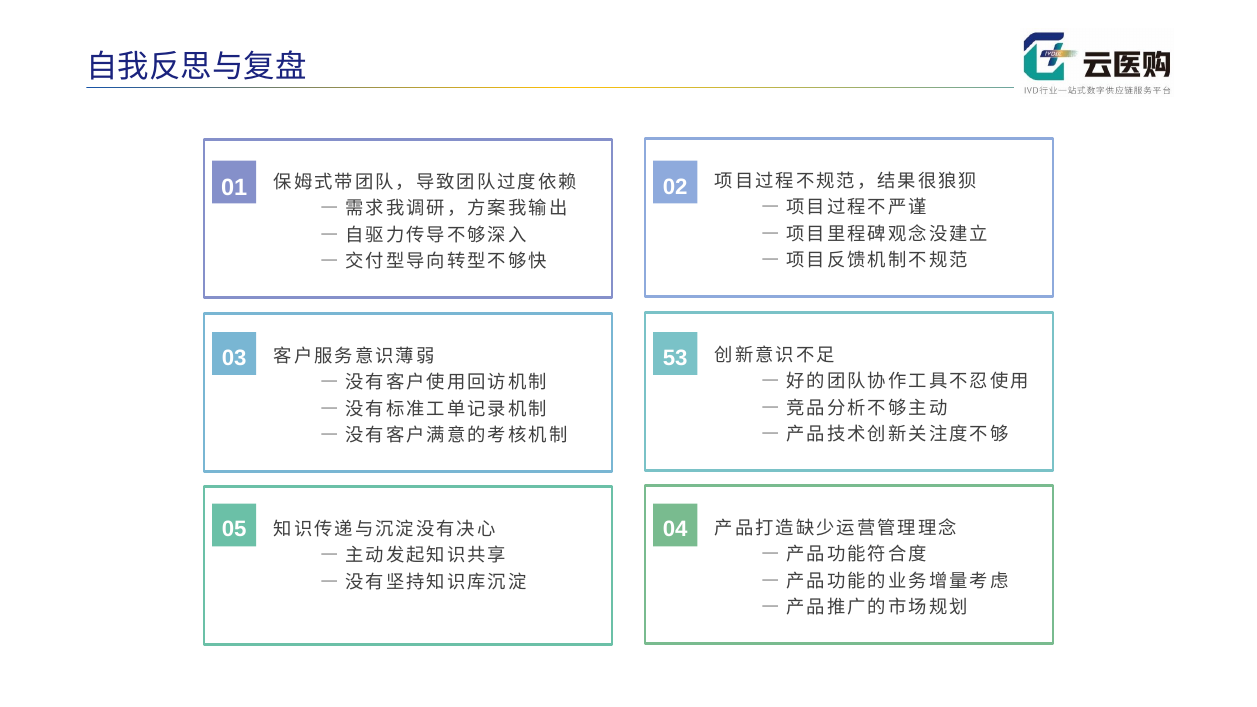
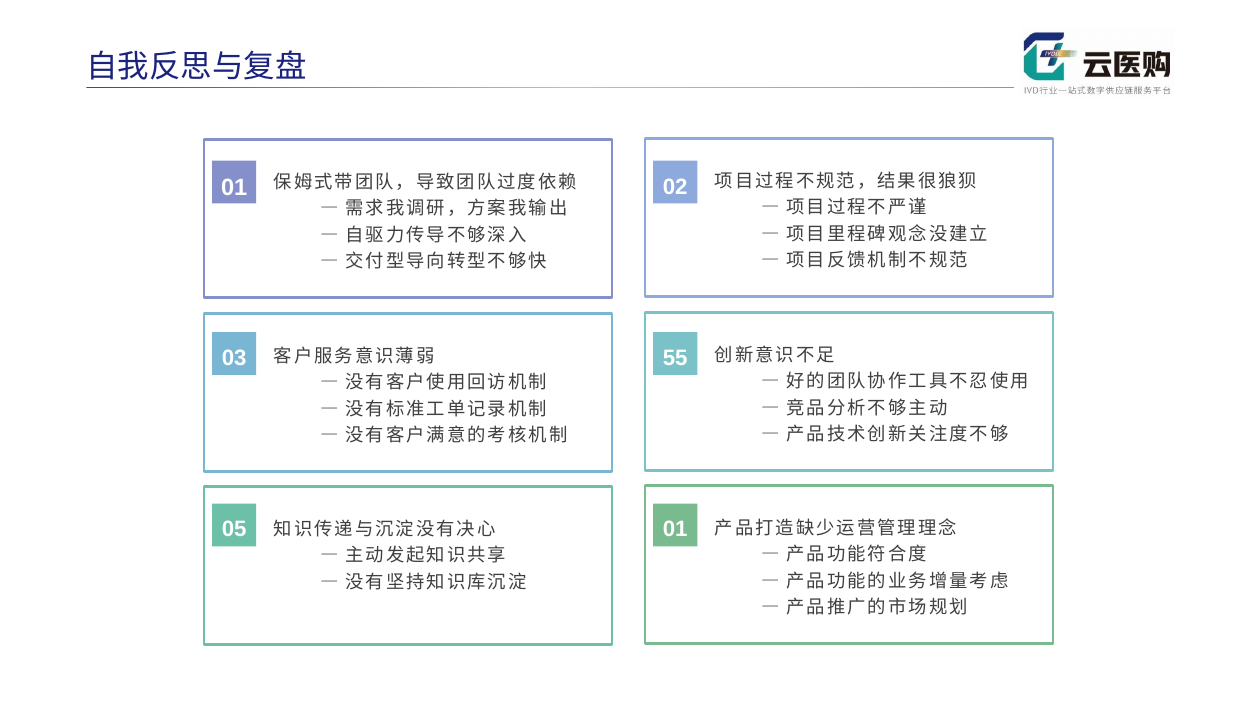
53: 53 -> 55 (675, 358)
05 04: 04 -> 01 (675, 530)
